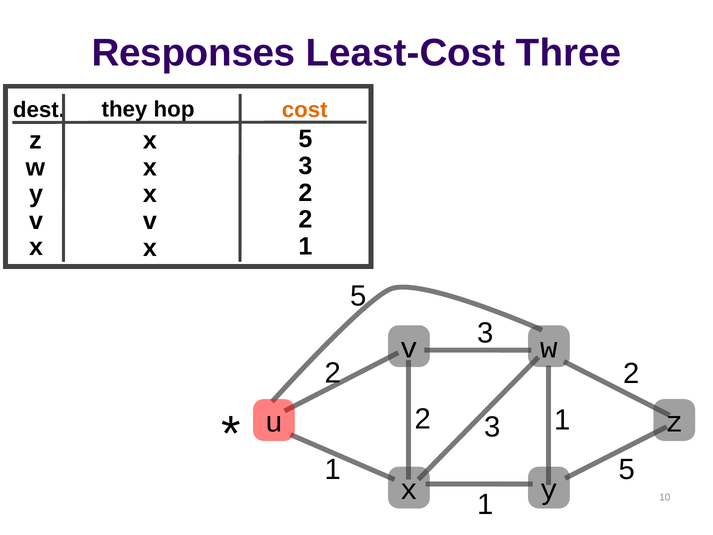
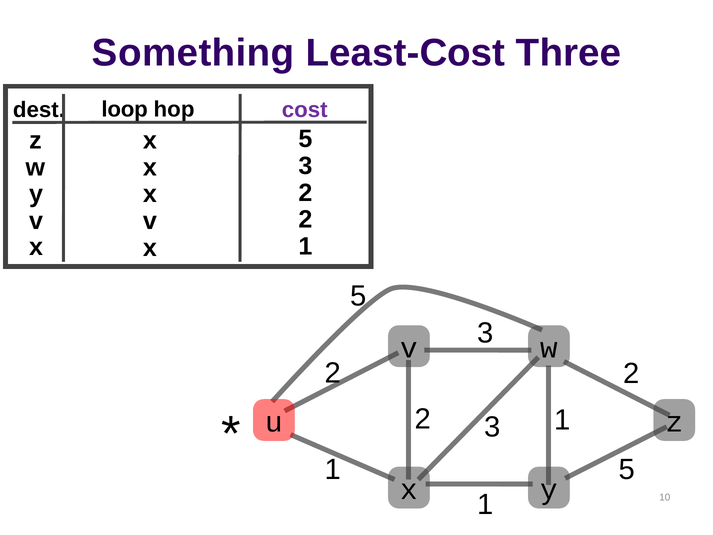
Responses: Responses -> Something (193, 53)
they: they -> loop (125, 109)
cost colour: orange -> purple (305, 110)
